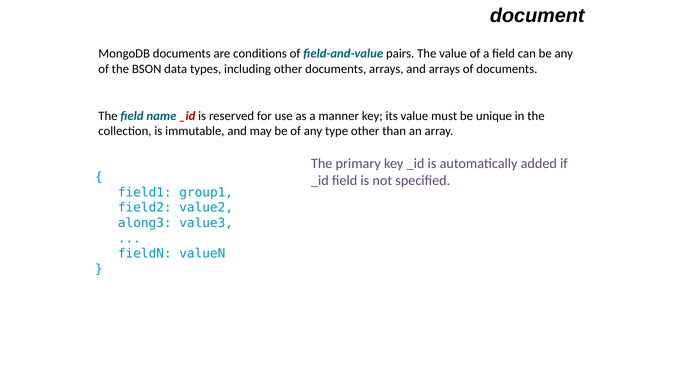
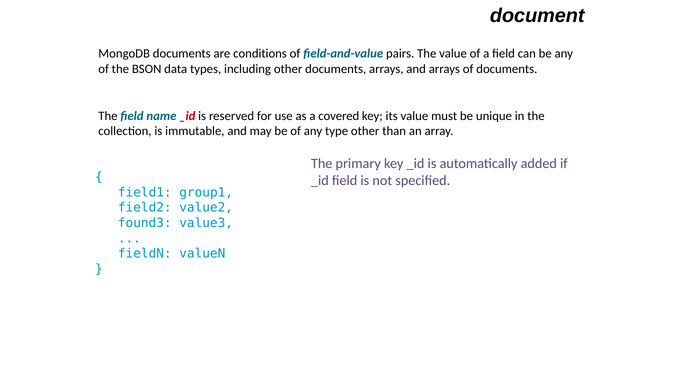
manner: manner -> covered (339, 116)
along3: along3 -> found3 (145, 223)
